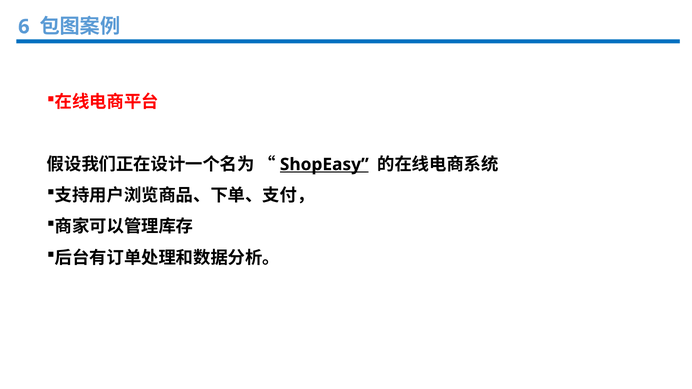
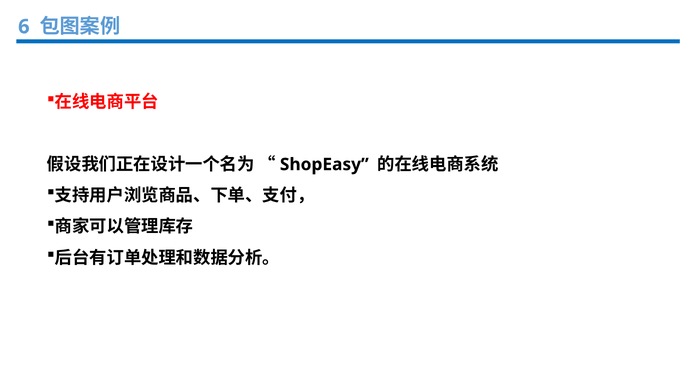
ShopEasy underline: present -> none (324, 165)
